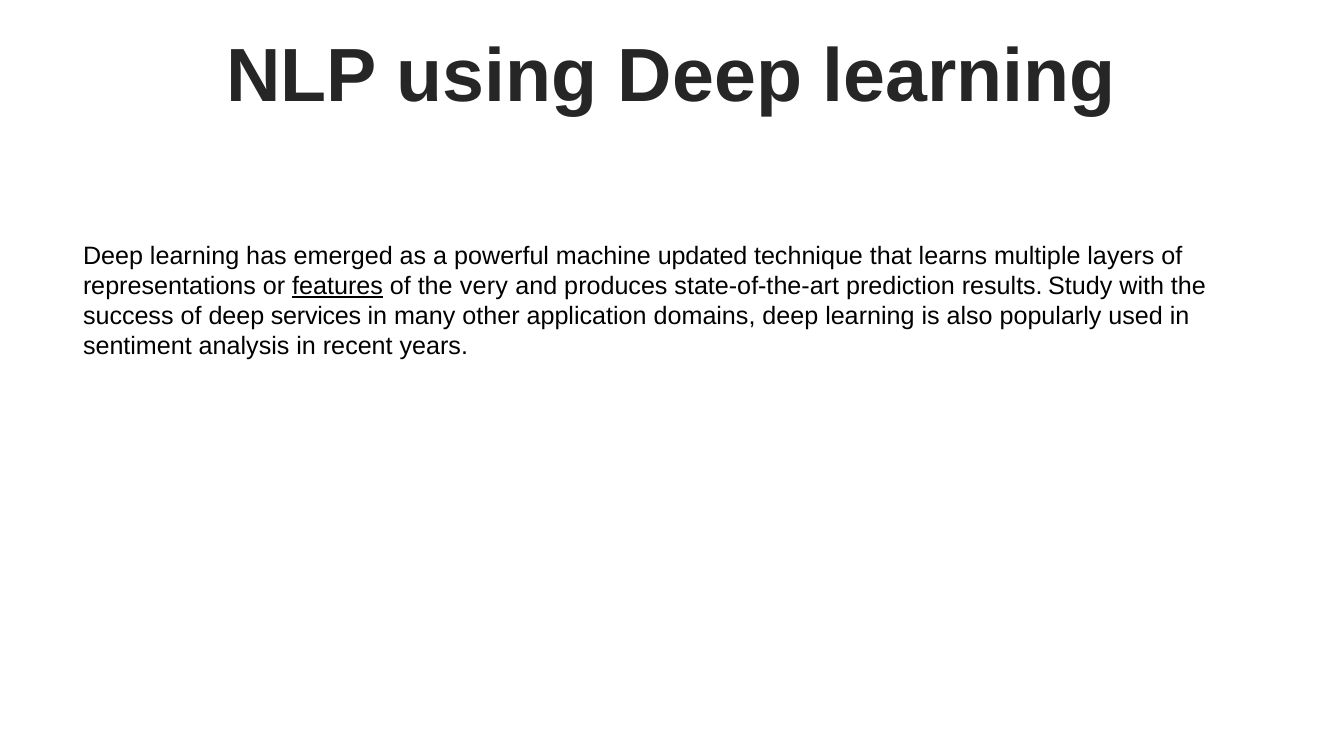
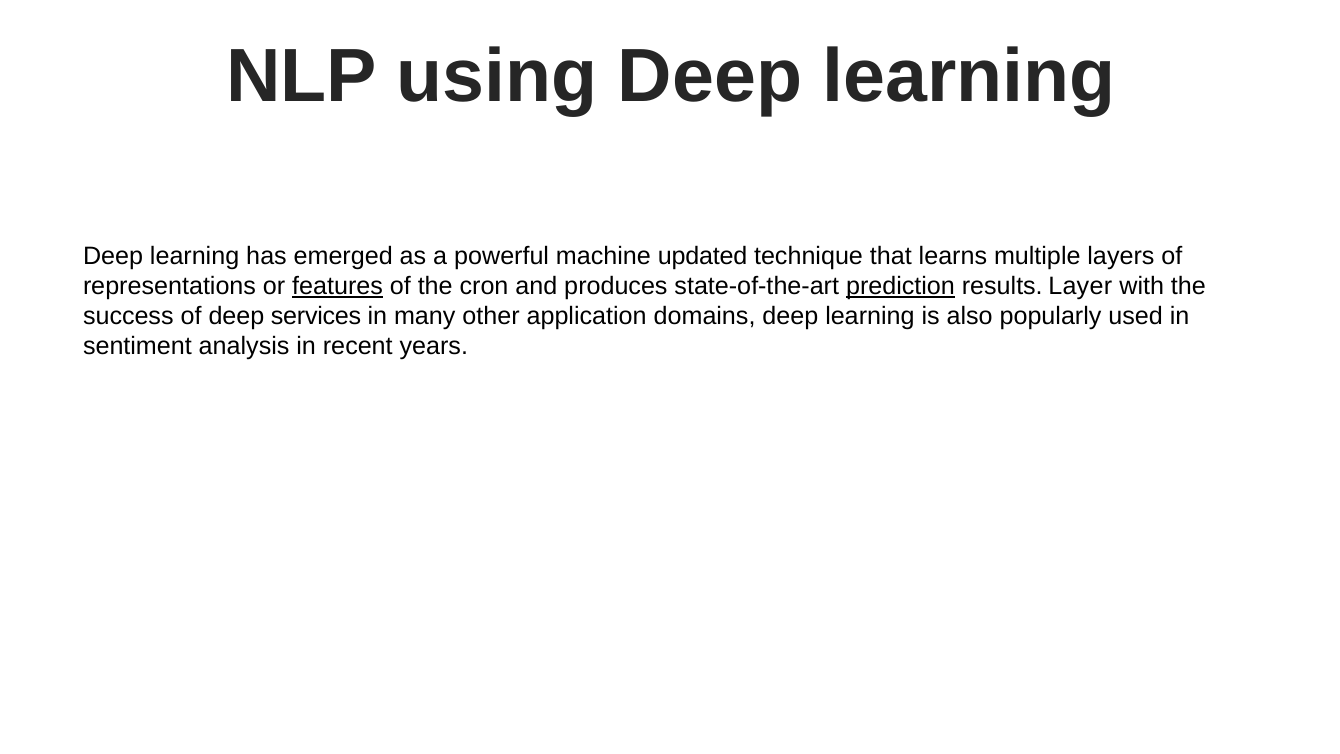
very: very -> cron (484, 286)
prediction underline: none -> present (900, 286)
Study: Study -> Layer (1080, 286)
